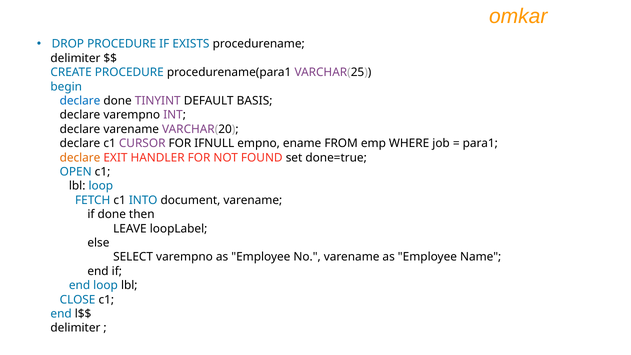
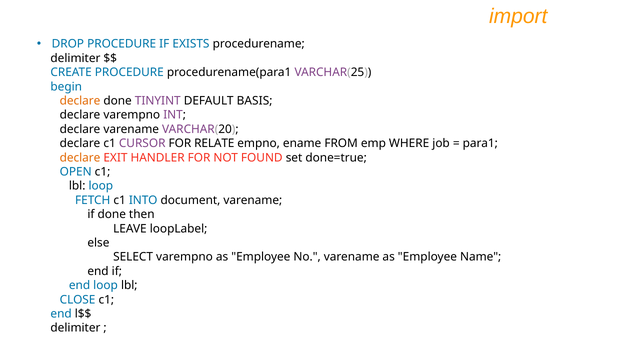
omkar: omkar -> import (518, 16)
declare colour: blue -> orange (80, 101)
IFNULL: IFNULL -> RELATE (214, 143)
